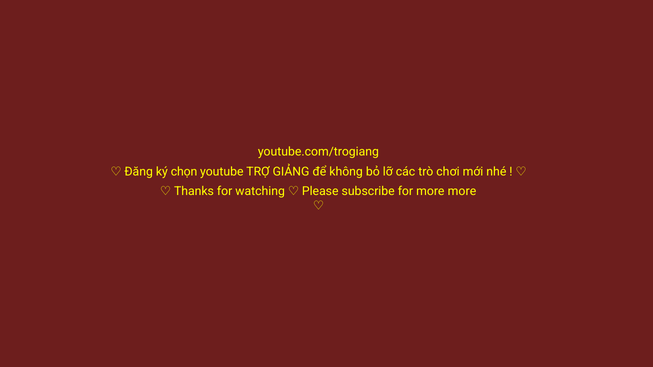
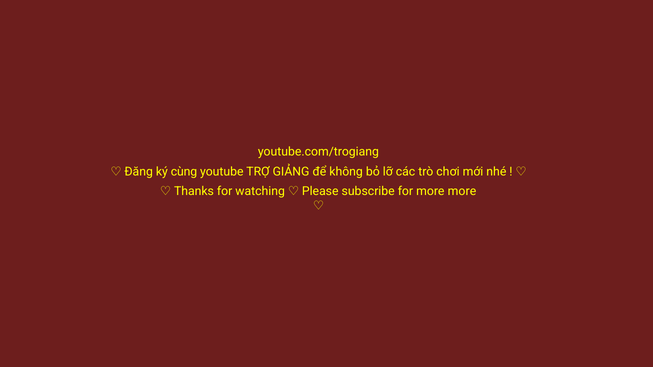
chọn: chọn -> cùng (184, 172)
